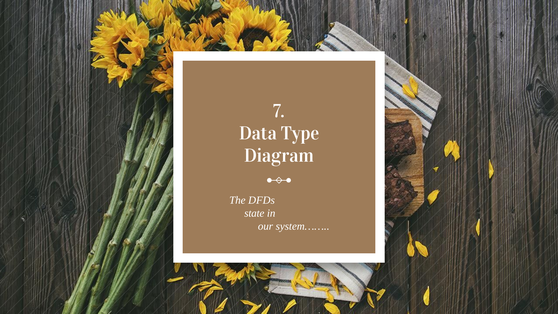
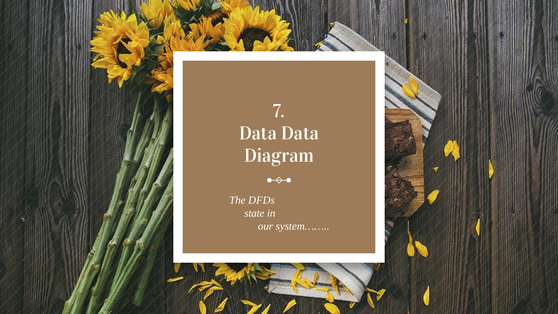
Data Type: Type -> Data (300, 133)
